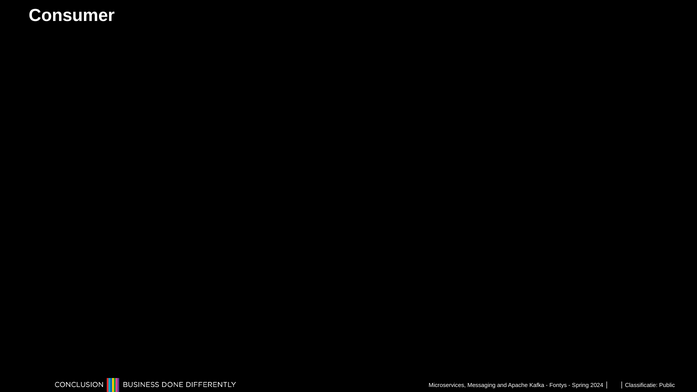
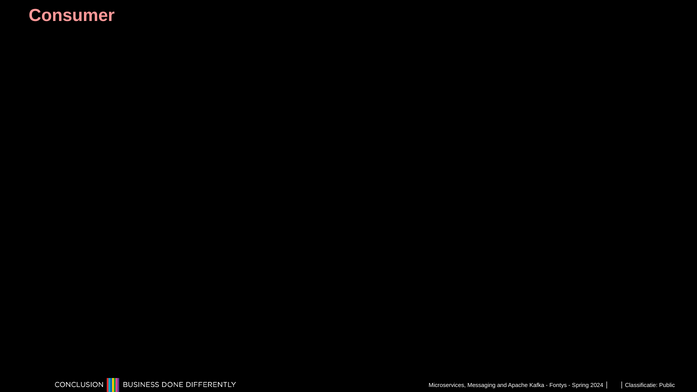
Consumer colour: white -> pink (72, 15)
